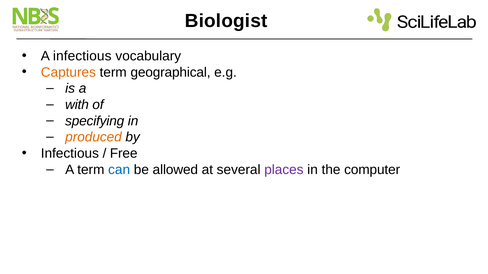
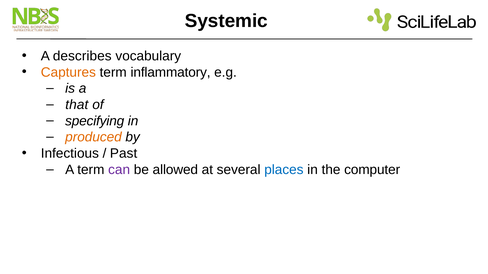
Biologist: Biologist -> Systemic (226, 21)
A infectious: infectious -> describes (82, 56)
geographical: geographical -> inflammatory (171, 72)
with: with -> that (77, 105)
Free: Free -> Past (124, 154)
can colour: blue -> purple (119, 170)
places colour: purple -> blue (284, 170)
